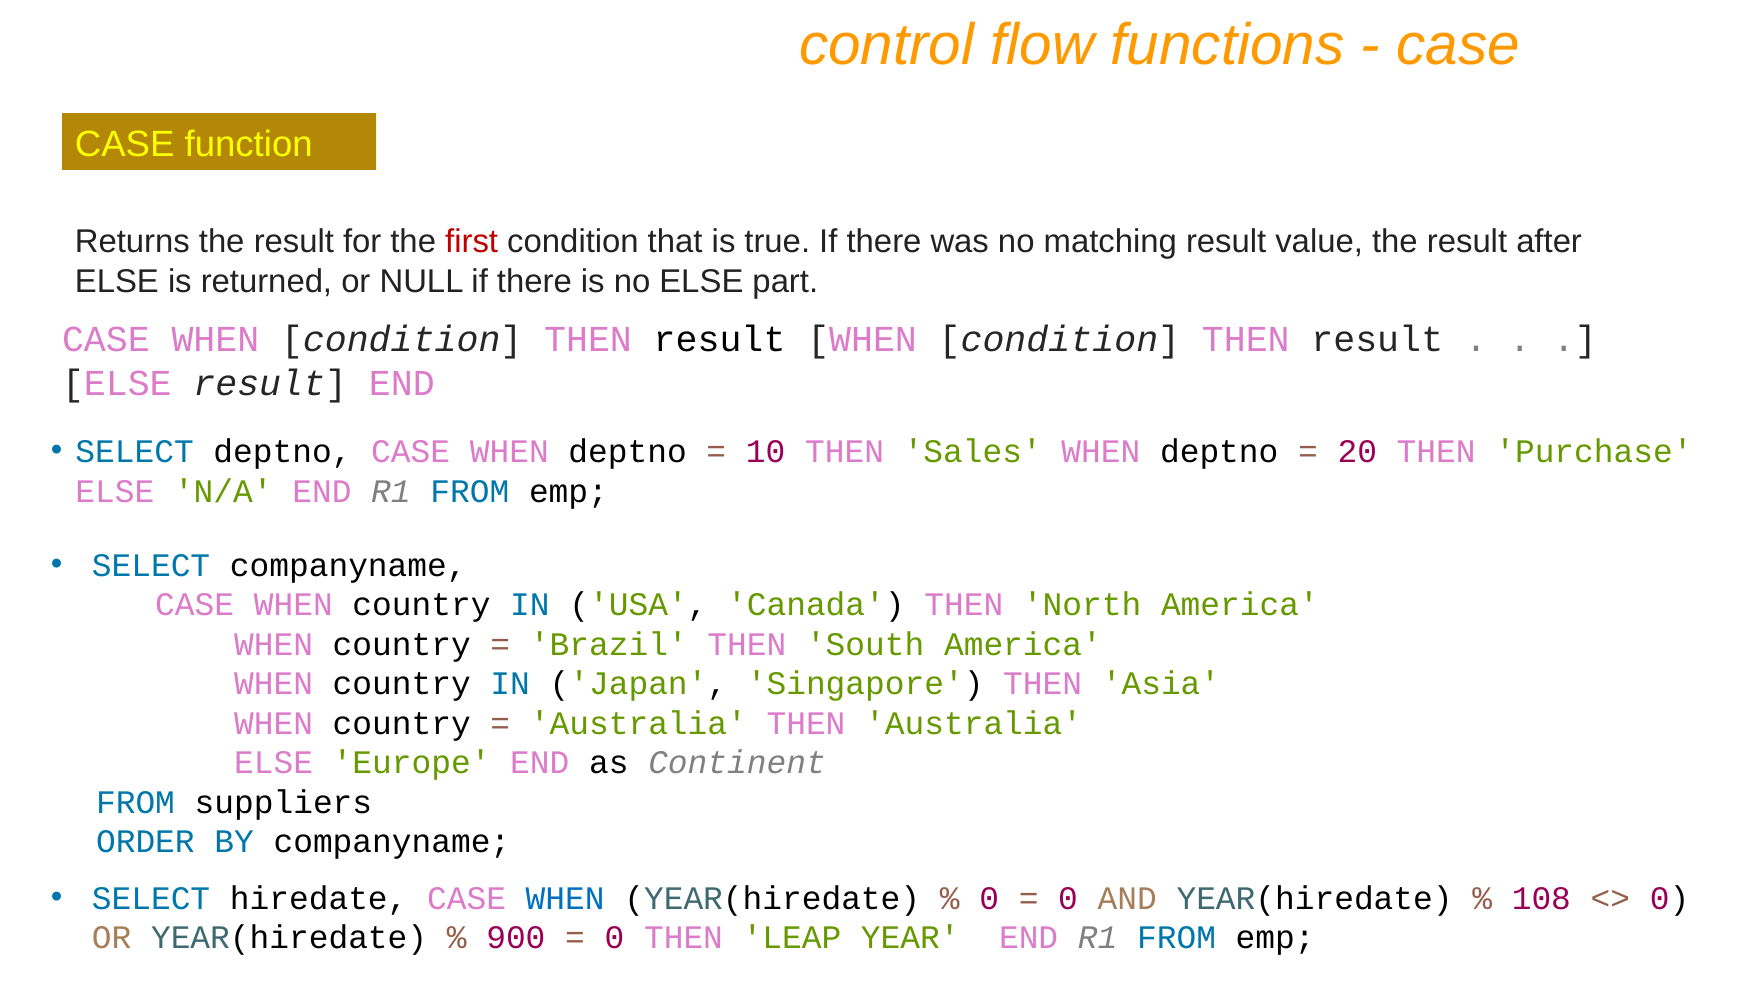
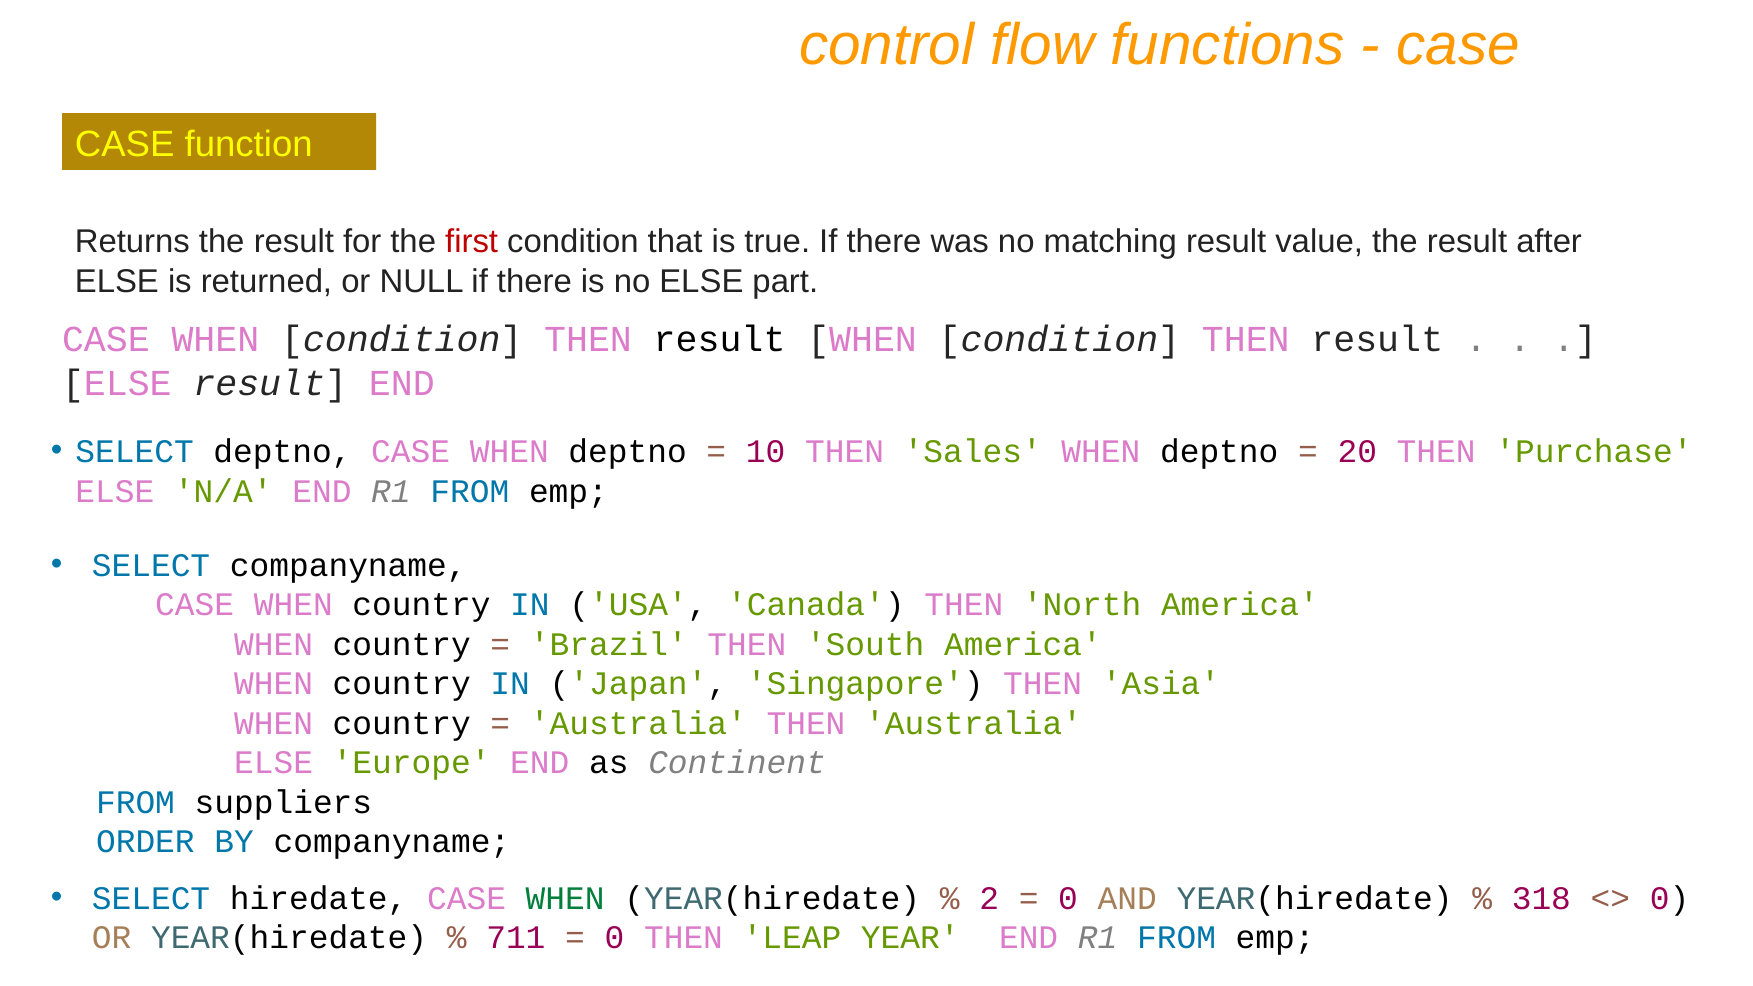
WHEN colour: blue -> green (565, 899)
0: 0 -> 2 (989, 899)
108: 108 -> 318 (1541, 899)
900: 900 -> 711 (516, 938)
